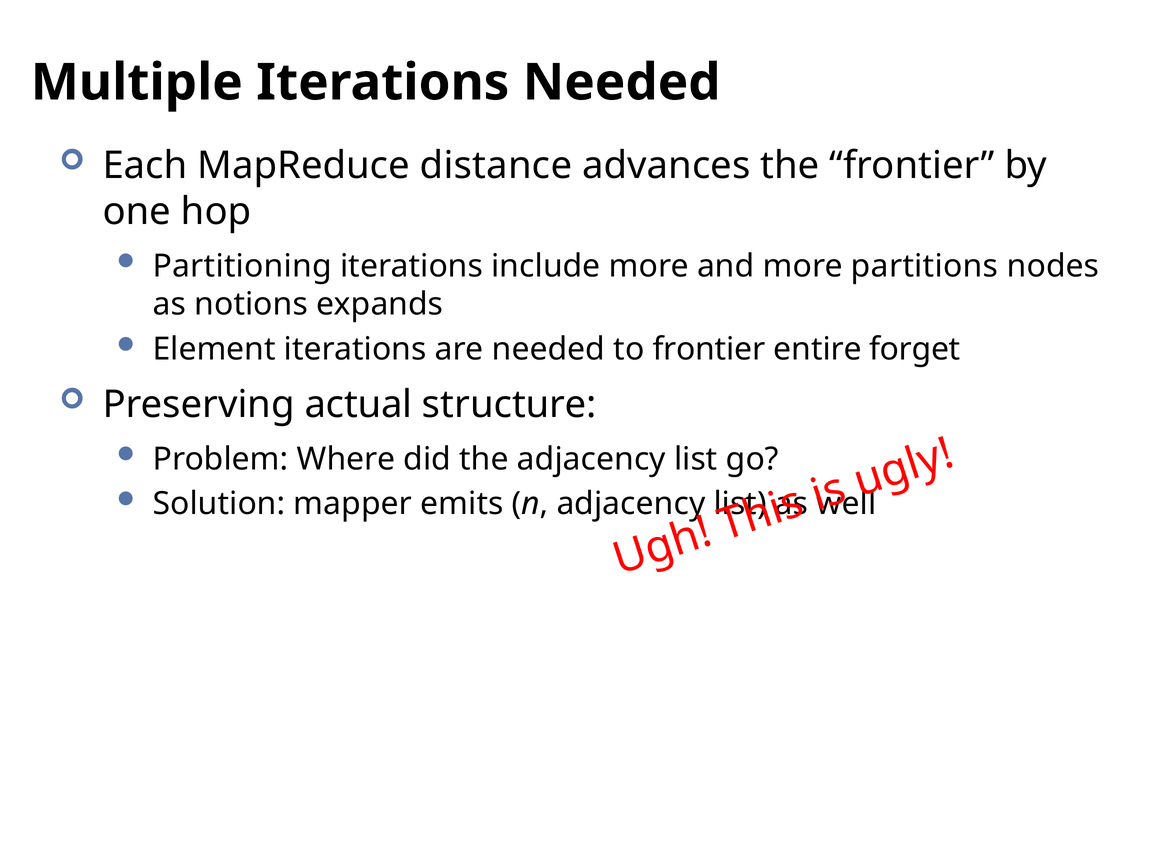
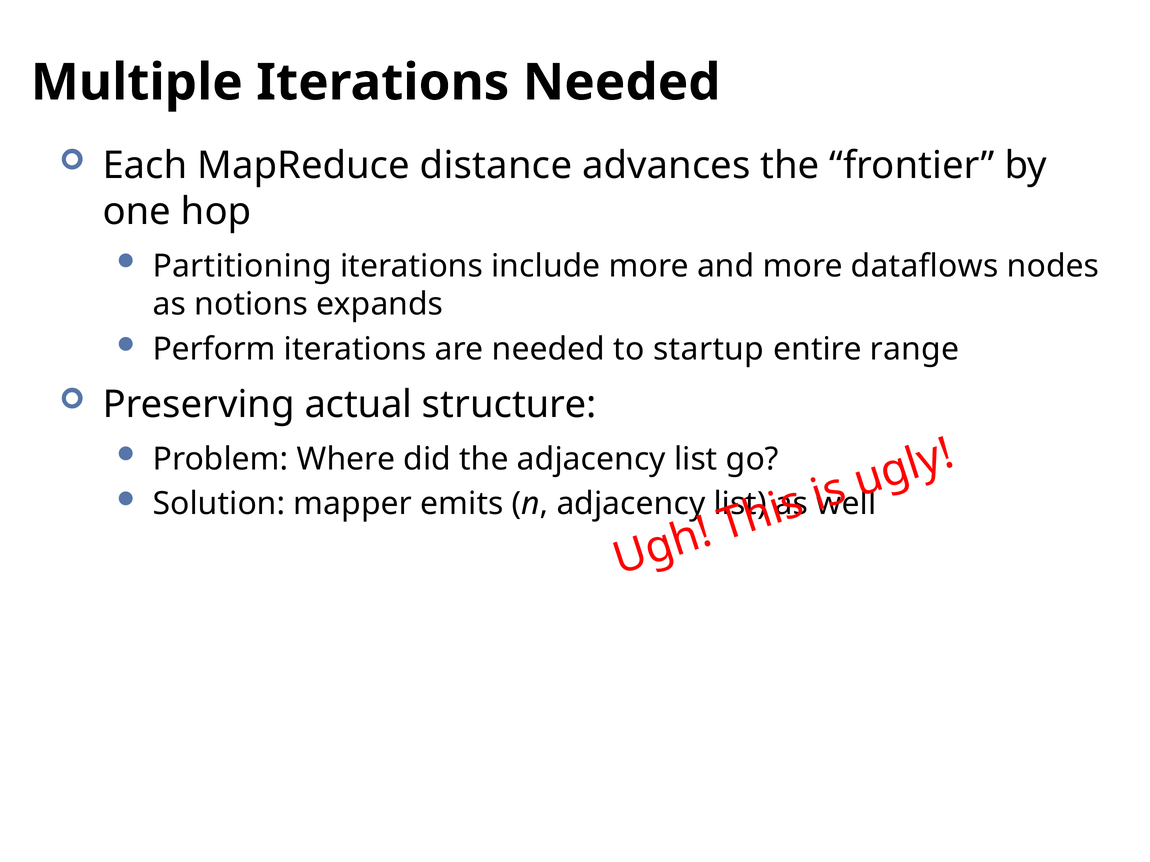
partitions: partitions -> dataflows (925, 266)
Element: Element -> Perform (214, 349)
to frontier: frontier -> startup (709, 349)
forget: forget -> range (915, 349)
